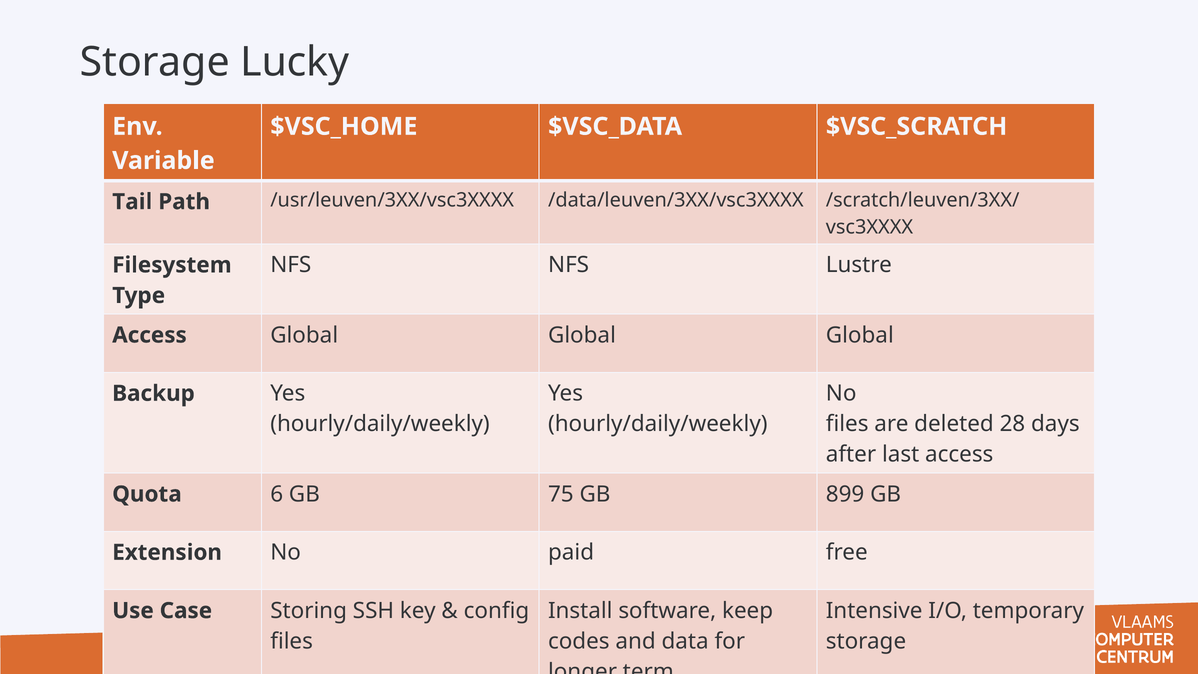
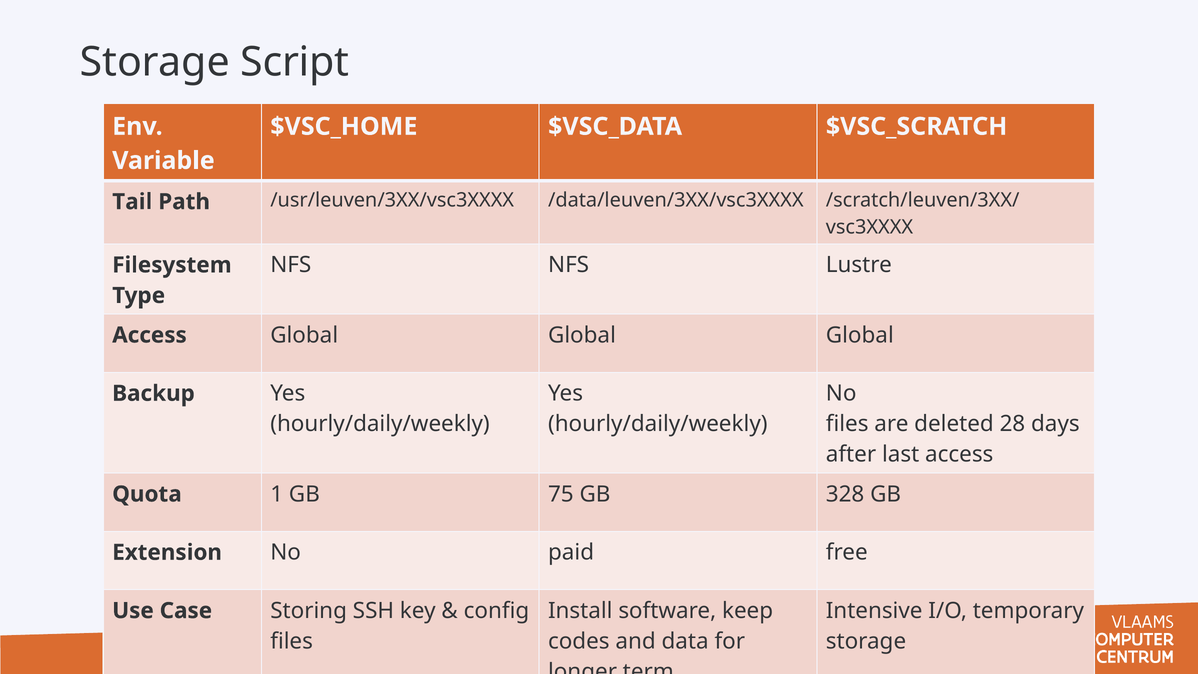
Lucky: Lucky -> Script (295, 62)
6: 6 -> 1 (277, 494)
899: 899 -> 328 (845, 494)
